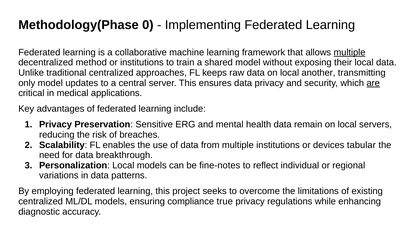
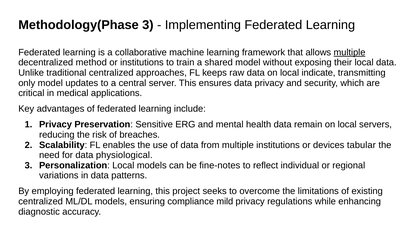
Methodology(Phase 0: 0 -> 3 (148, 25)
another: another -> indicate (318, 73)
are underline: present -> none (373, 83)
breakthrough: breakthrough -> physiological (124, 155)
true: true -> mild (225, 201)
